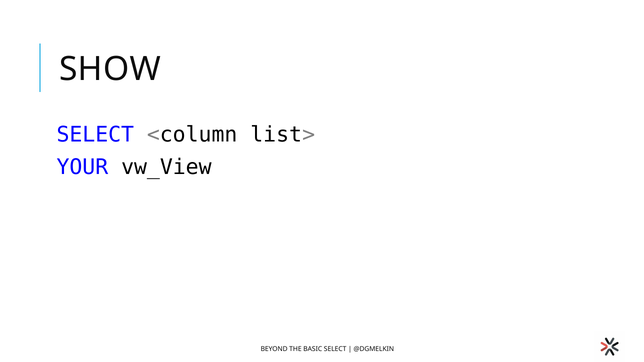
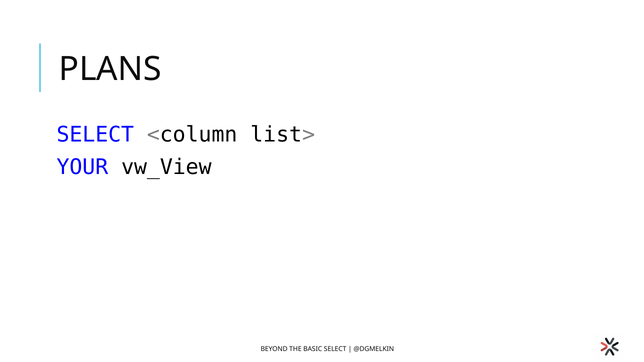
SHOW: SHOW -> PLANS (110, 69)
